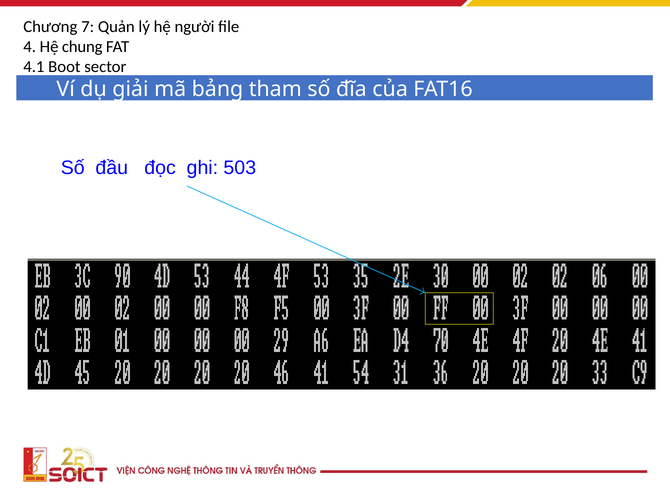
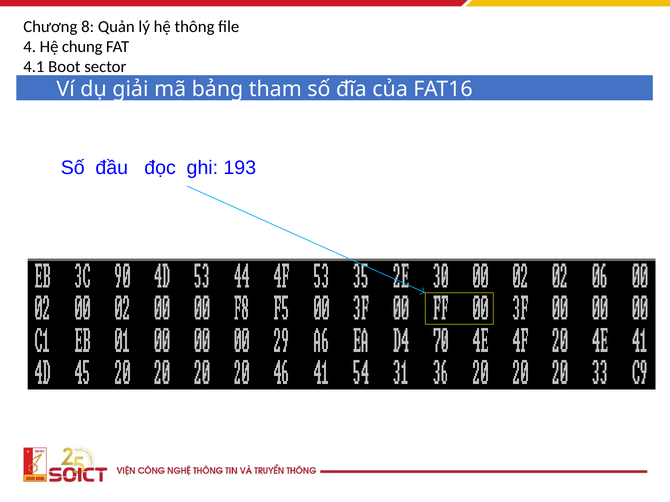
7: 7 -> 8 (88, 27)
người: người -> thông (195, 27)
503: 503 -> 193 (240, 168)
